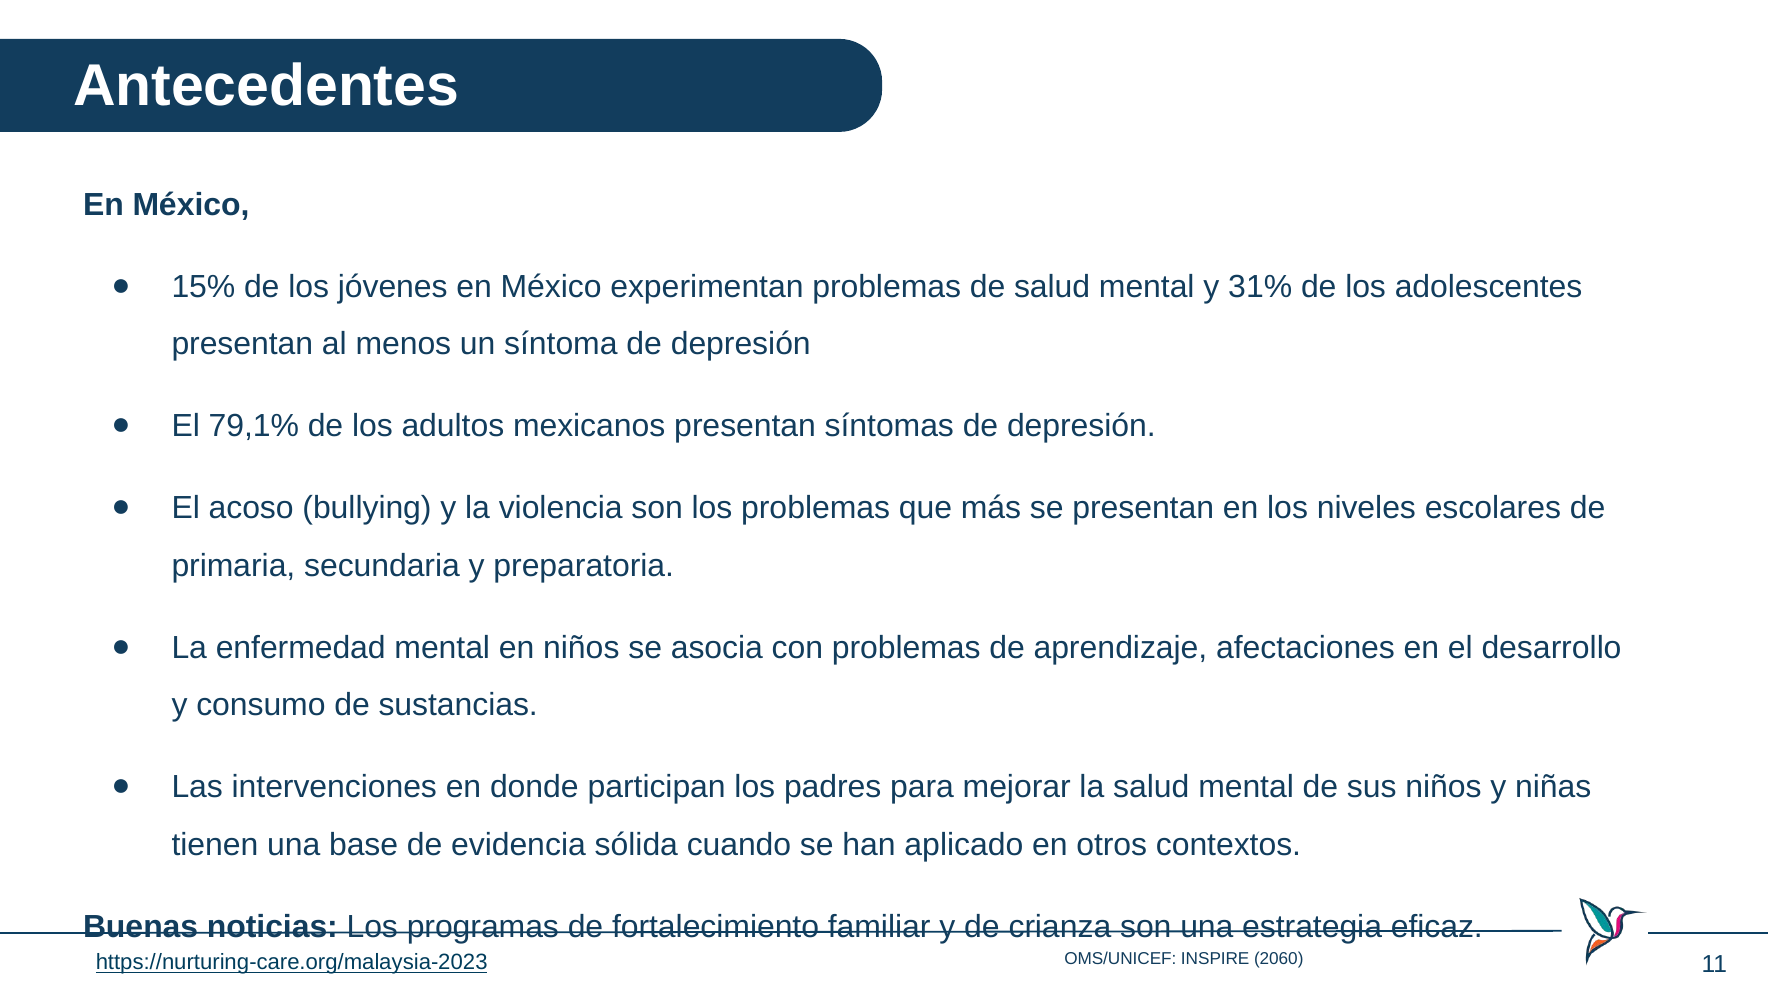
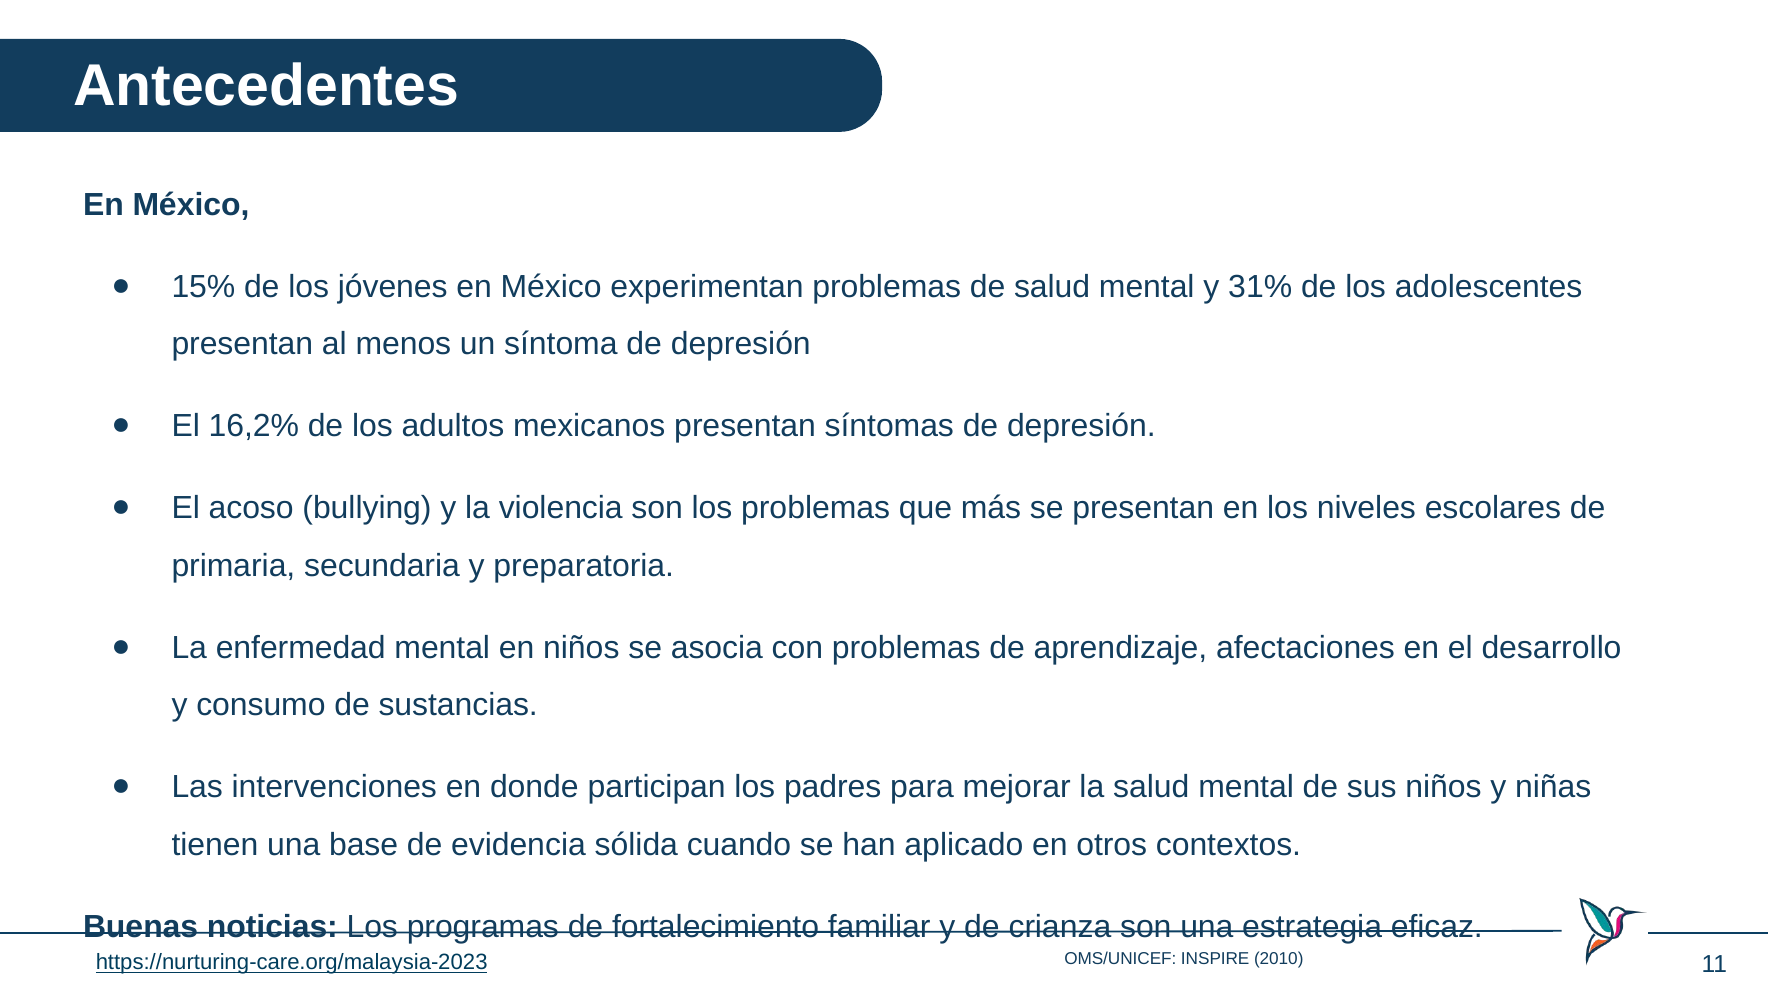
79,1%: 79,1% -> 16,2% (254, 426)
2060: 2060 -> 2010 (1279, 960)
